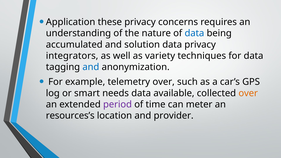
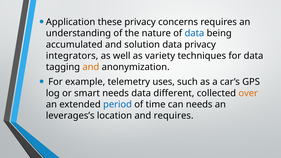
and colour: blue -> orange (91, 67)
telemetry over: over -> uses (164, 82)
available: available -> different (174, 93)
period colour: purple -> blue (117, 104)
can meter: meter -> needs (199, 104)
resources’s: resources’s -> leverages’s (70, 116)
and provider: provider -> requires (174, 116)
